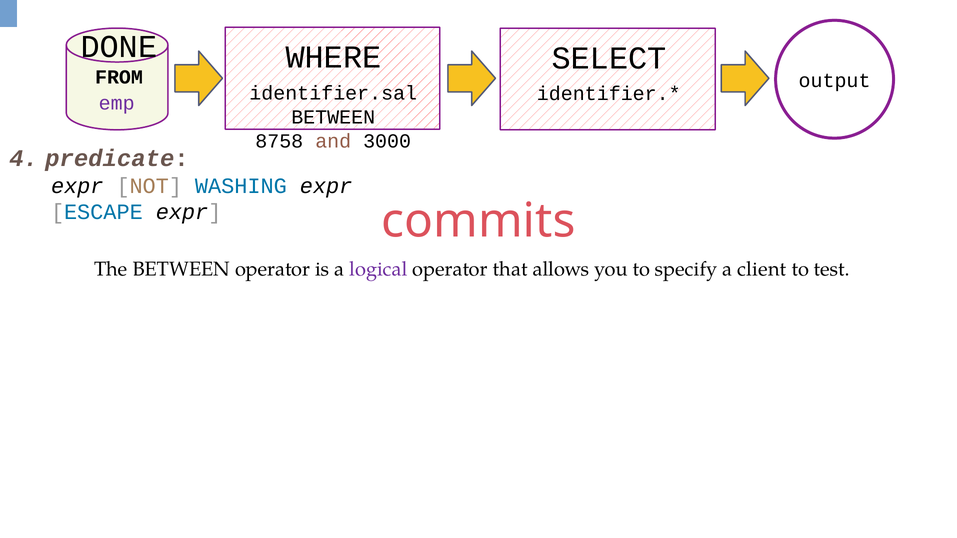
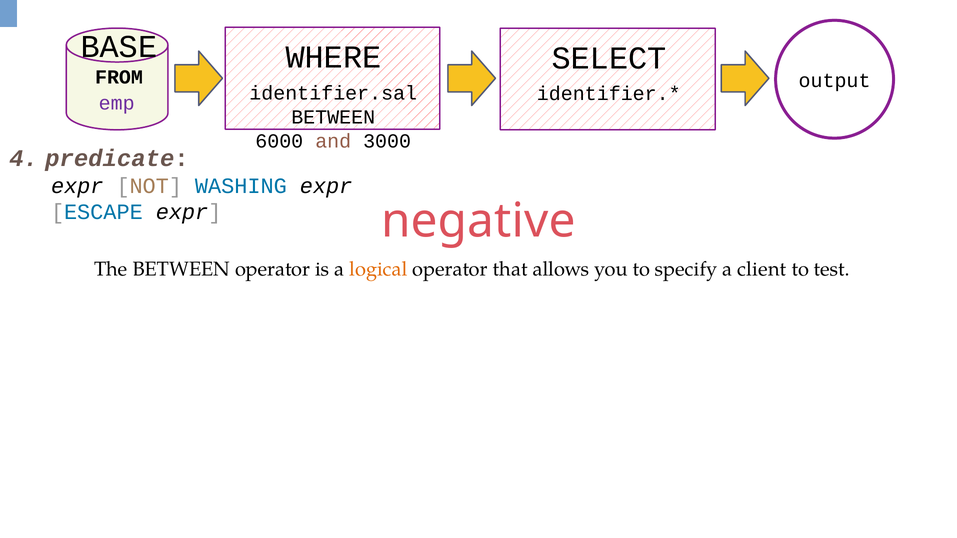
DONE: DONE -> BASE (119, 47)
8758: 8758 -> 6000 (279, 141)
commits: commits -> negative (478, 221)
logical colour: purple -> orange (378, 269)
